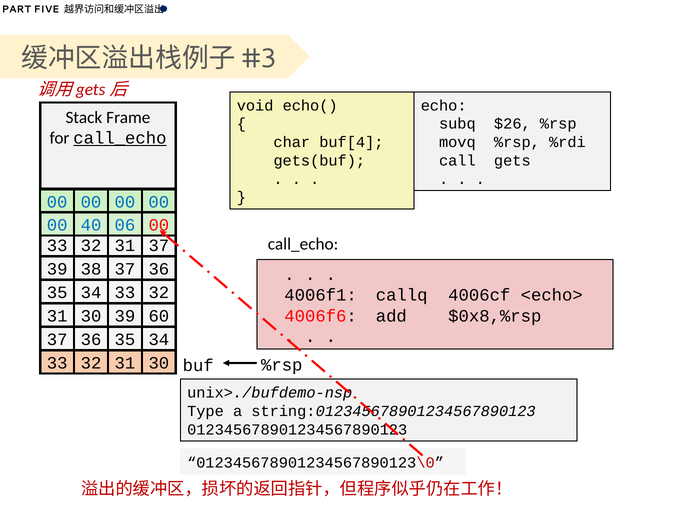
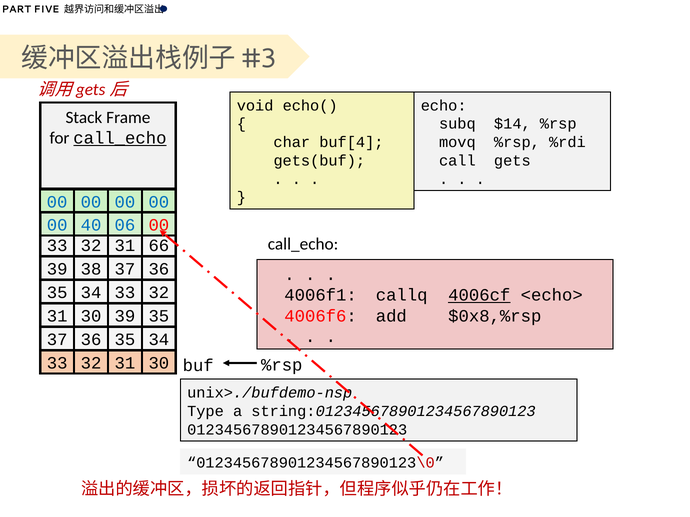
$26: $26 -> $14 (512, 124)
31 37: 37 -> 66 (159, 246)
4006cf underline: none -> present (479, 295)
39 60: 60 -> 35 (159, 316)
